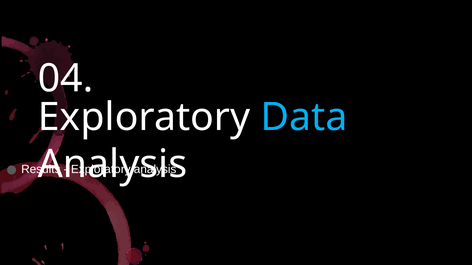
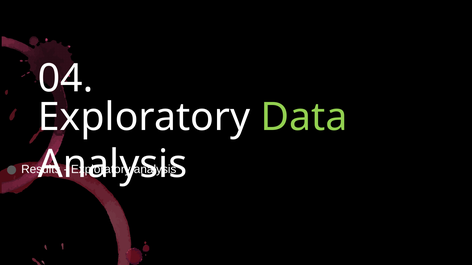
Data colour: light blue -> light green (304, 117)
